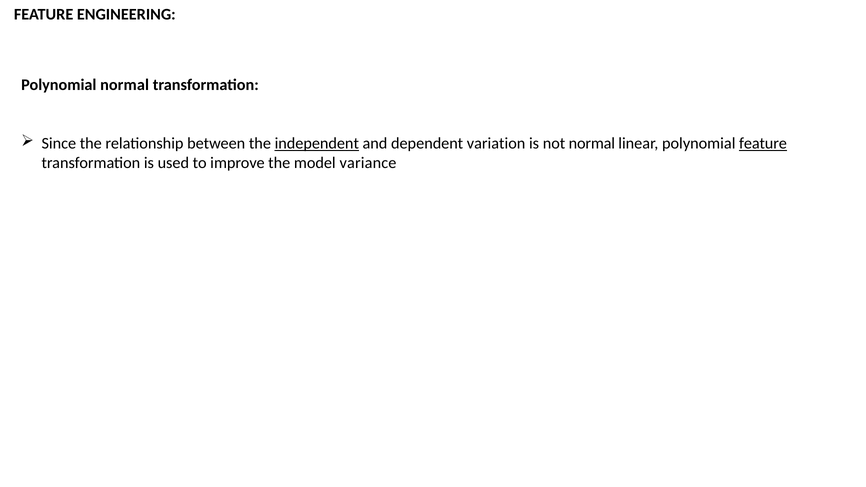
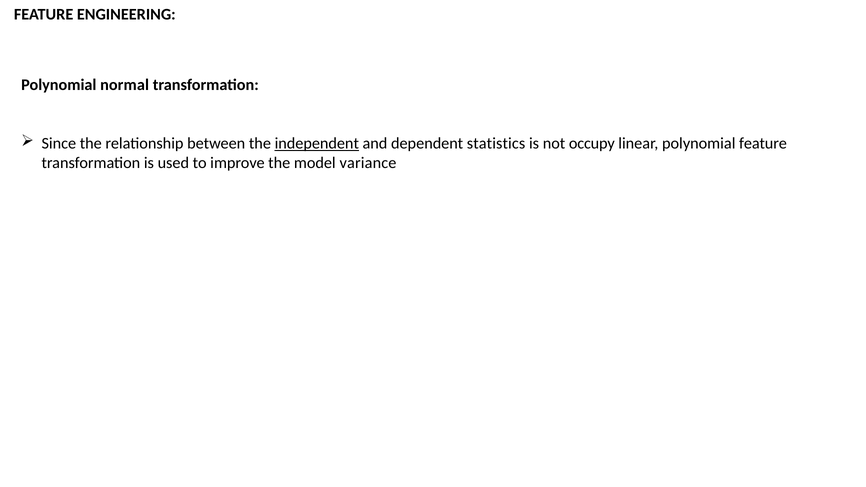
variation: variation -> statistics (496, 143)
not normal: normal -> occupy (592, 143)
feature underline: present -> none (763, 143)
